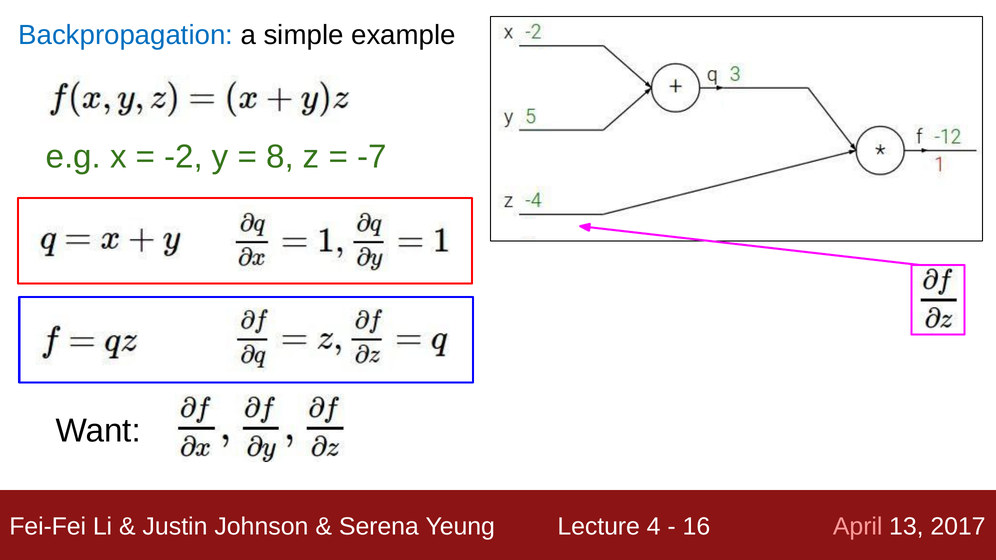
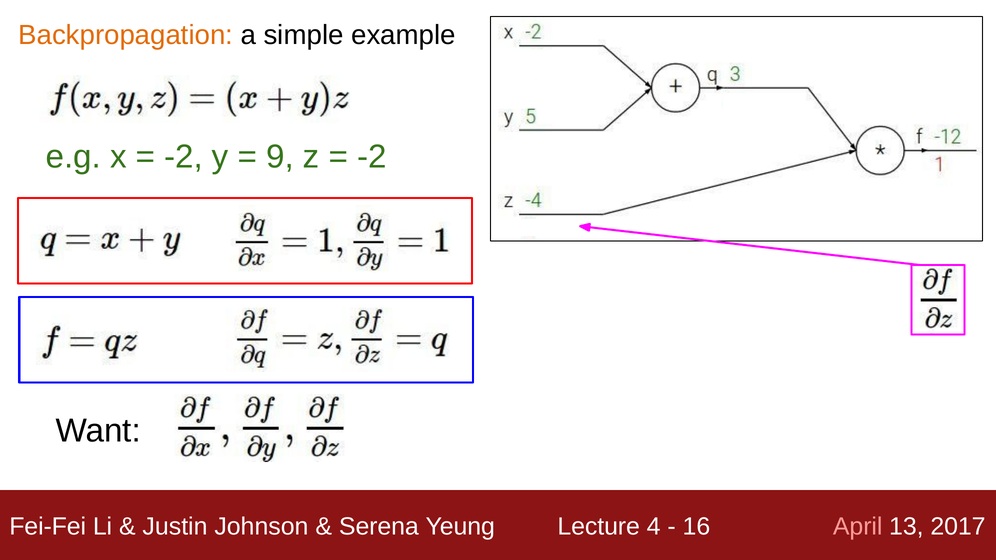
Backpropagation colour: blue -> orange (126, 35)
8: 8 -> 9 (280, 157)
-7: -7 -> -2 (372, 157)
